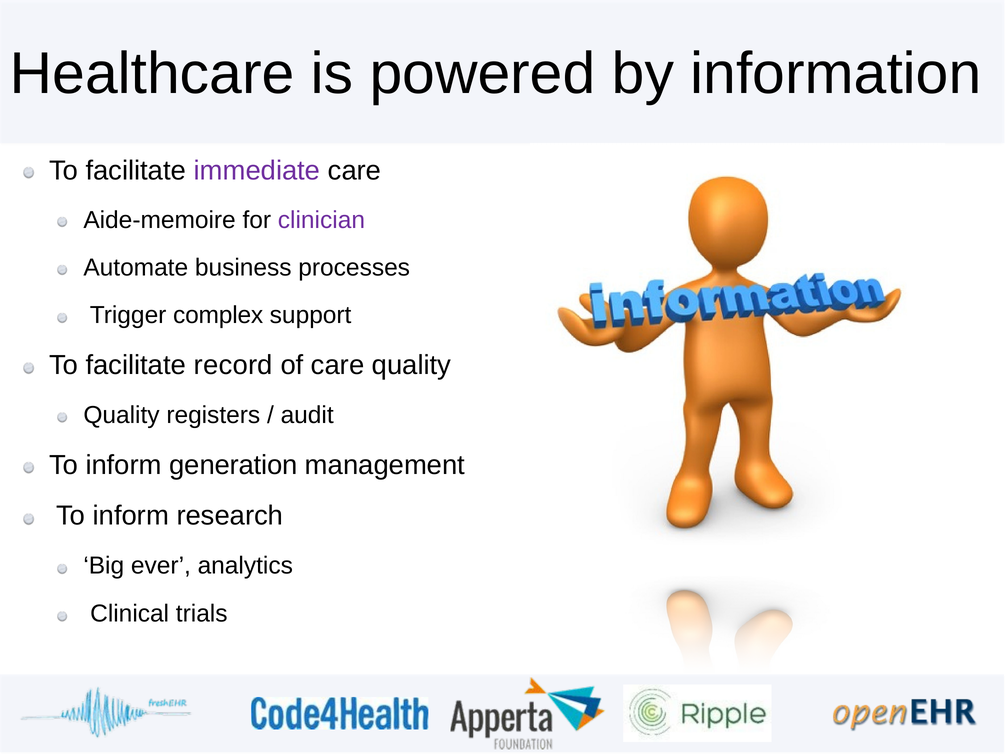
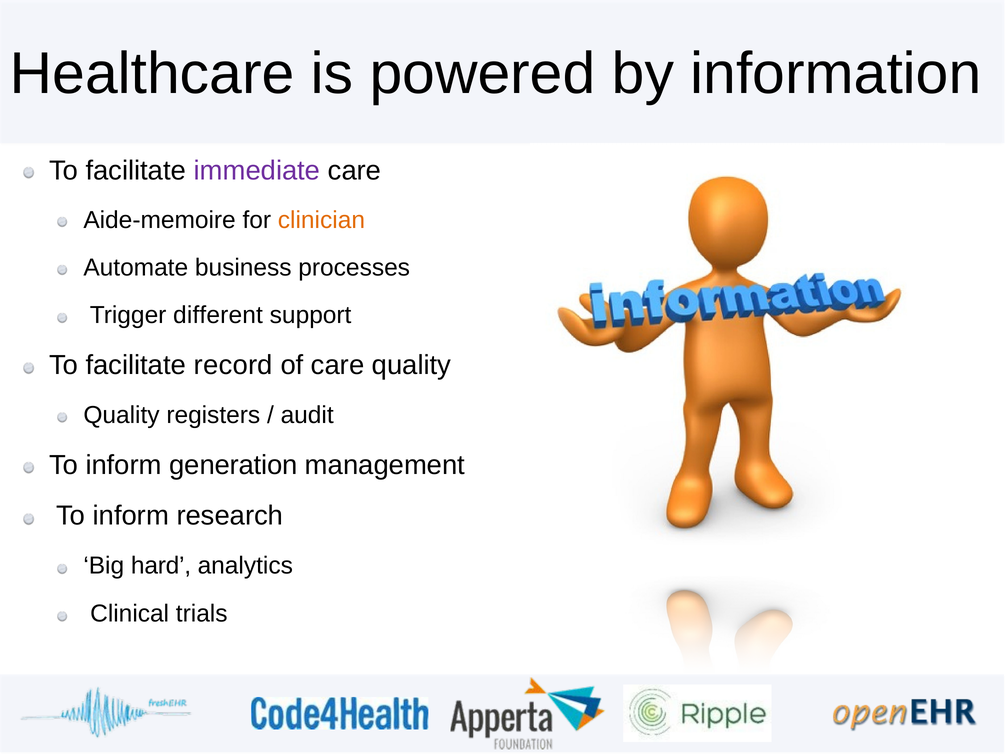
clinician colour: purple -> orange (321, 220)
complex: complex -> different (218, 315)
ever: ever -> hard (161, 566)
